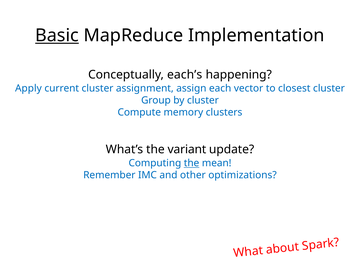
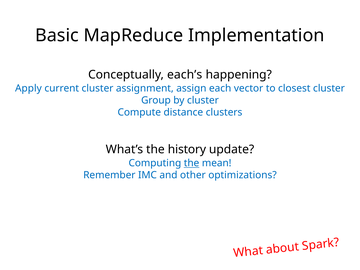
Basic underline: present -> none (57, 35)
memory: memory -> distance (183, 112)
variant: variant -> history (187, 150)
